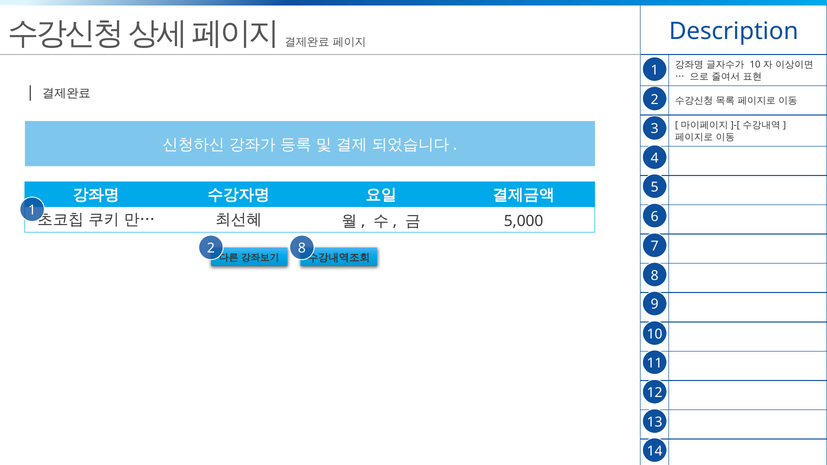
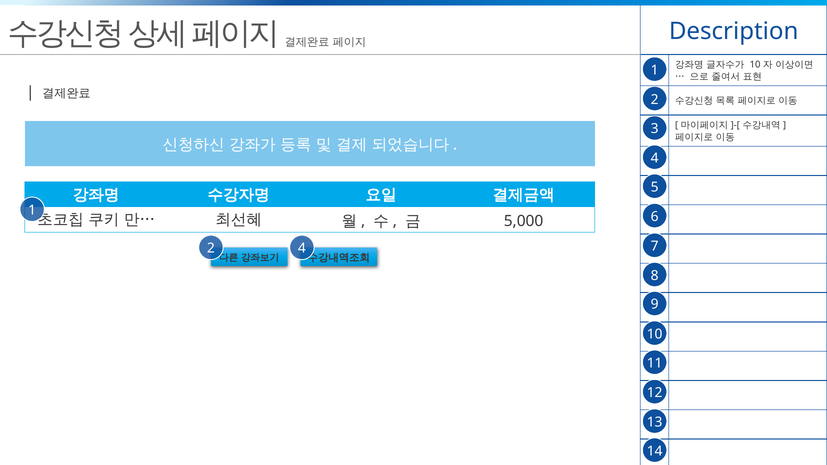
2 8: 8 -> 4 (302, 248)
